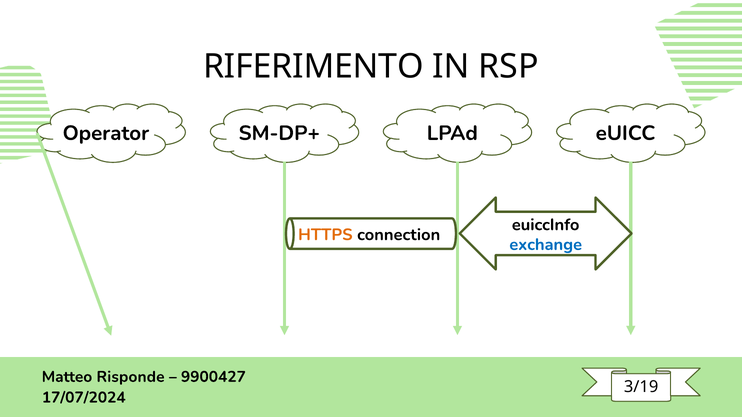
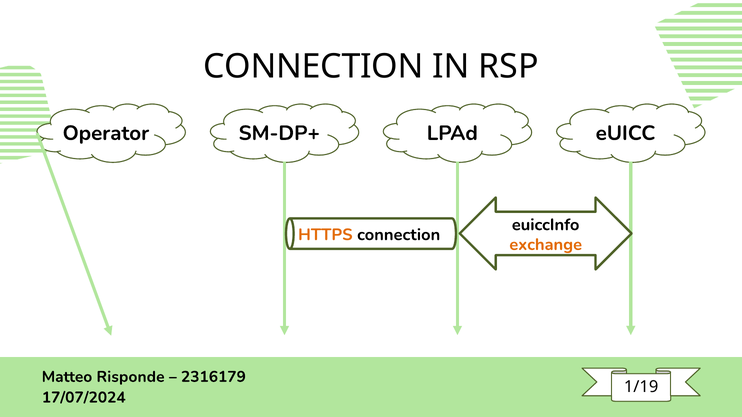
RIFERIMENTO: RIFERIMENTO -> CONNECTION (313, 66)
exchange colour: blue -> orange (546, 245)
9900427: 9900427 -> 2316179 (213, 377)
3/19: 3/19 -> 1/19 (641, 387)
